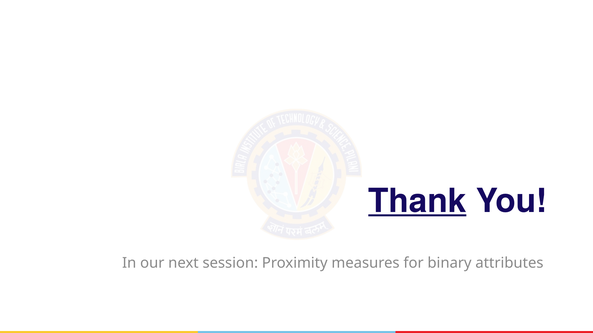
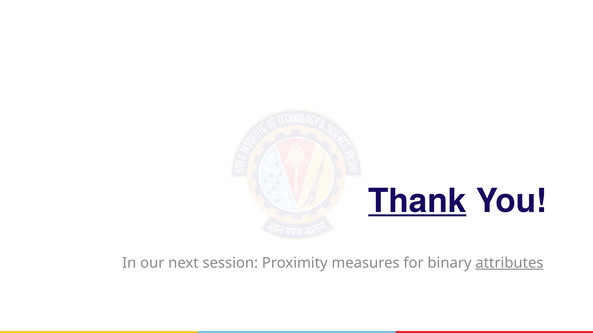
attributes underline: none -> present (509, 263)
